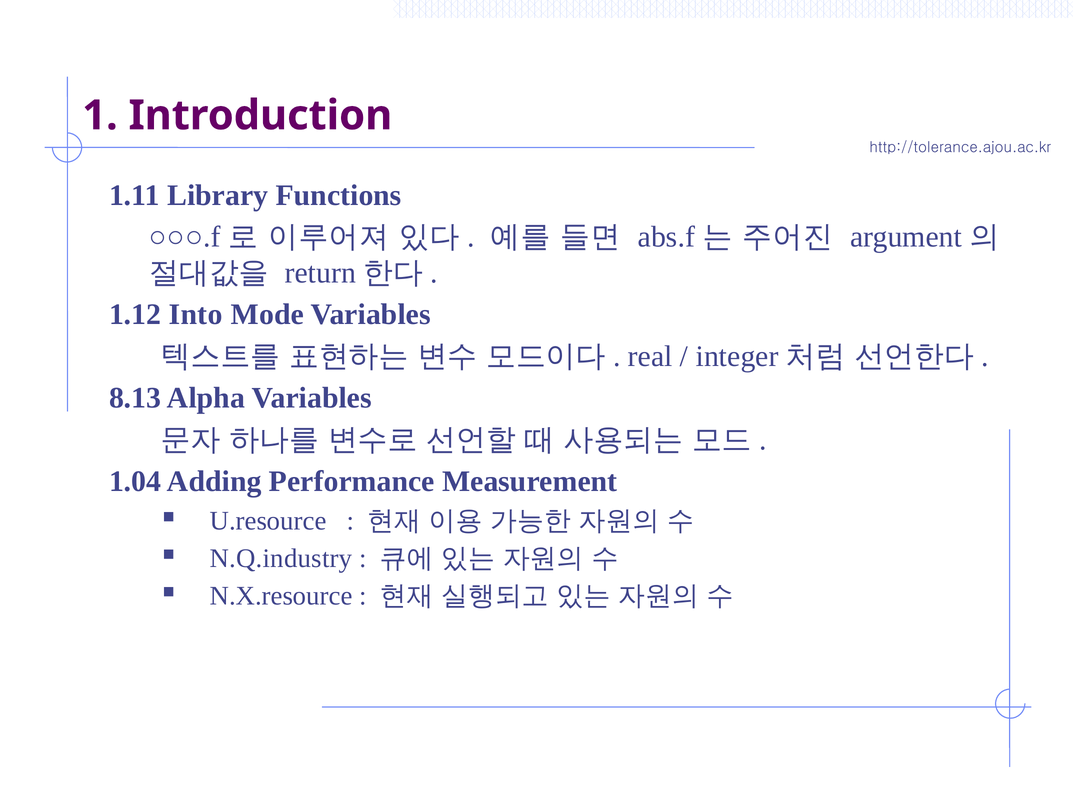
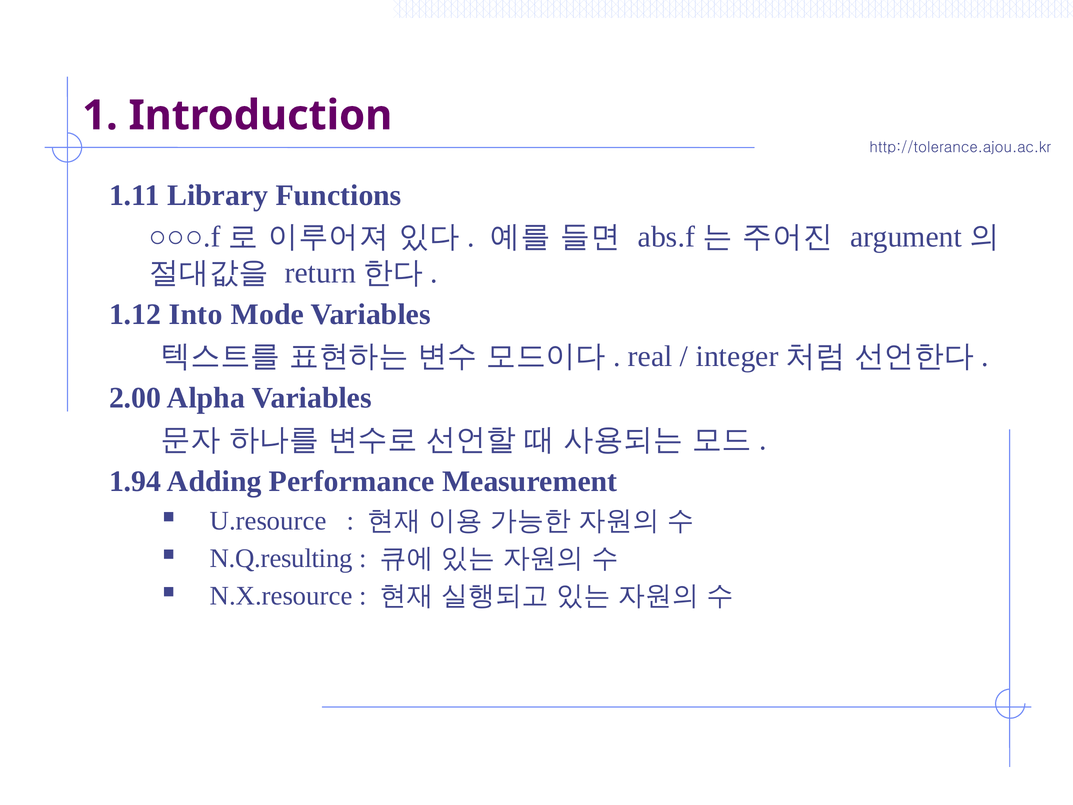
8.13: 8.13 -> 2.00 (135, 398)
1.04: 1.04 -> 1.94 (135, 481)
N.Q.industry: N.Q.industry -> N.Q.resulting (281, 558)
